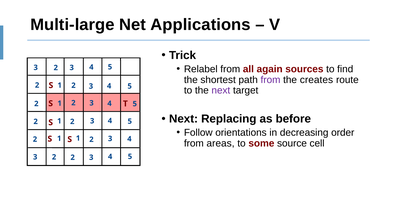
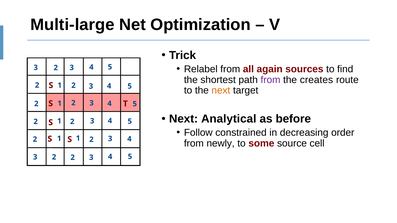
Applications: Applications -> Optimization (201, 25)
next colour: purple -> orange (221, 91)
Replacing: Replacing -> Analytical (229, 119)
orientations: orientations -> constrained (241, 133)
areas: areas -> newly (221, 143)
